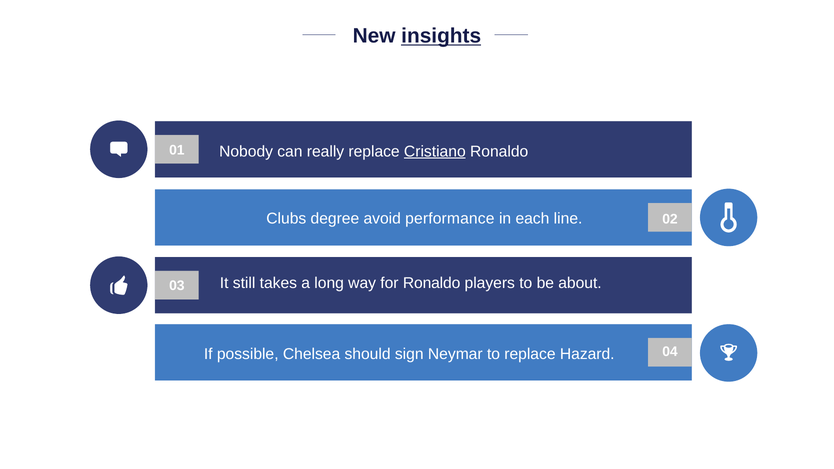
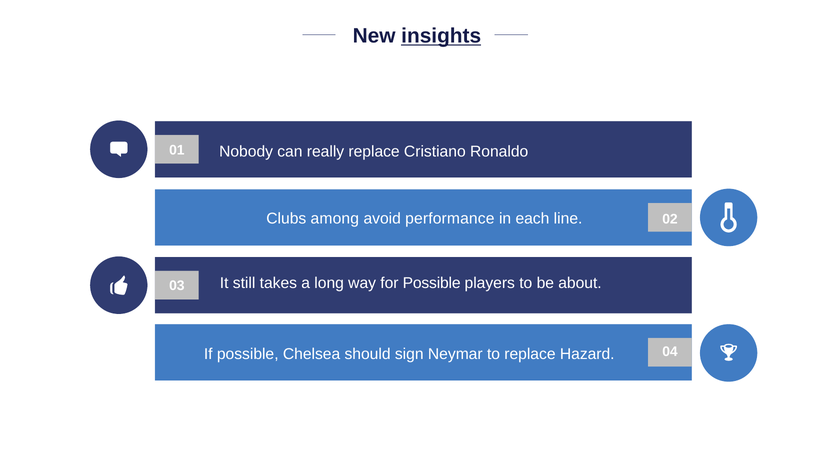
Cristiano underline: present -> none (435, 151)
degree: degree -> among (335, 219)
for Ronaldo: Ronaldo -> Possible (432, 283)
